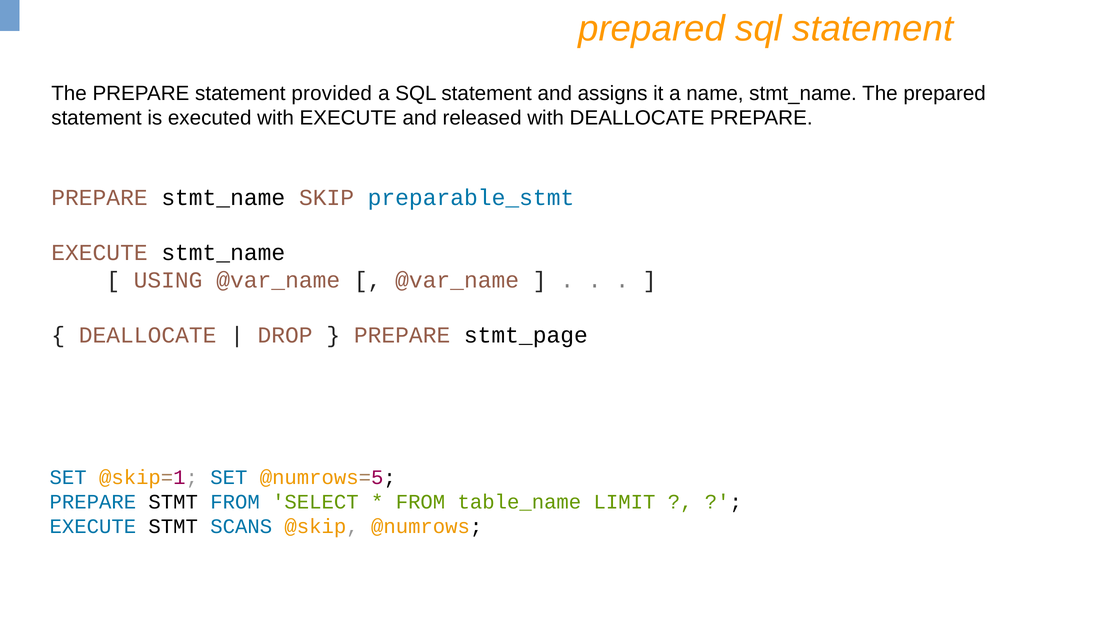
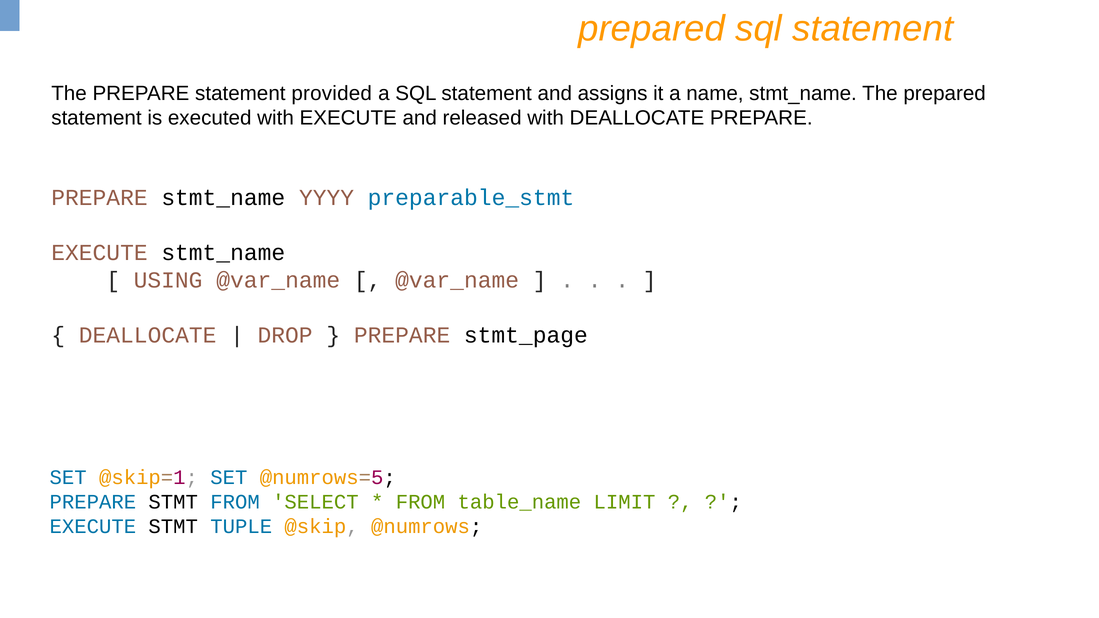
SKIP: SKIP -> YYYY (327, 198)
SCANS: SCANS -> TUPLE (241, 527)
